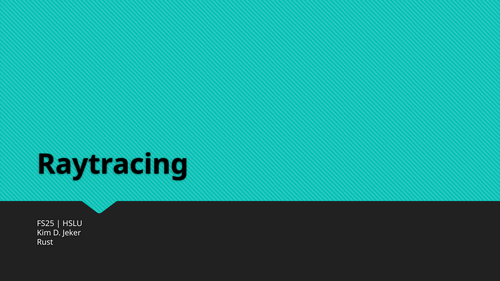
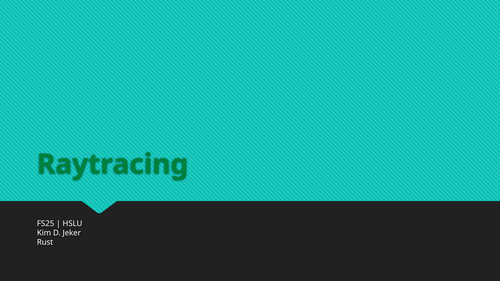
Raytracing colour: black -> green (113, 164)
